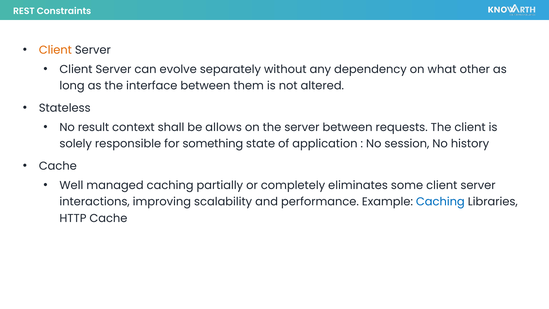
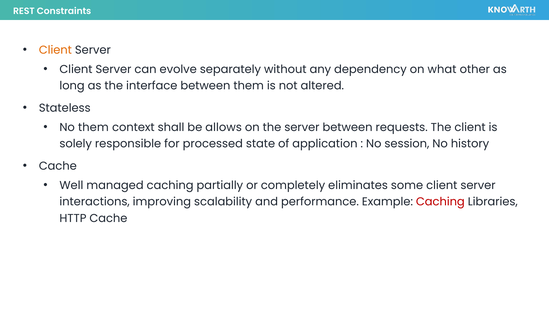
No result: result -> them (93, 127)
something: something -> processed (213, 144)
Caching colour: blue -> red (440, 202)
